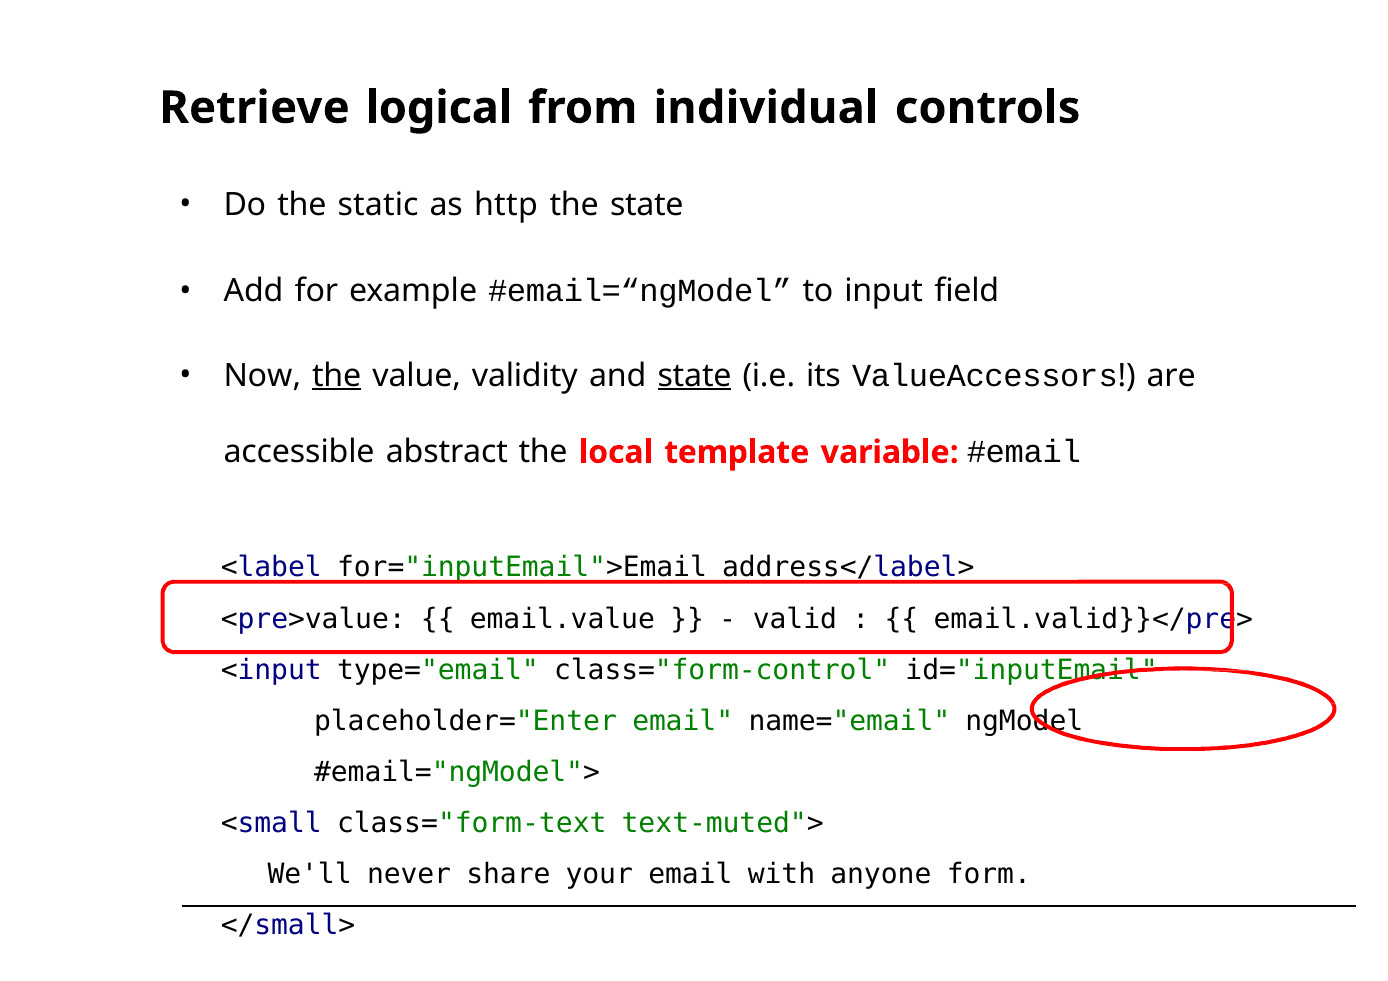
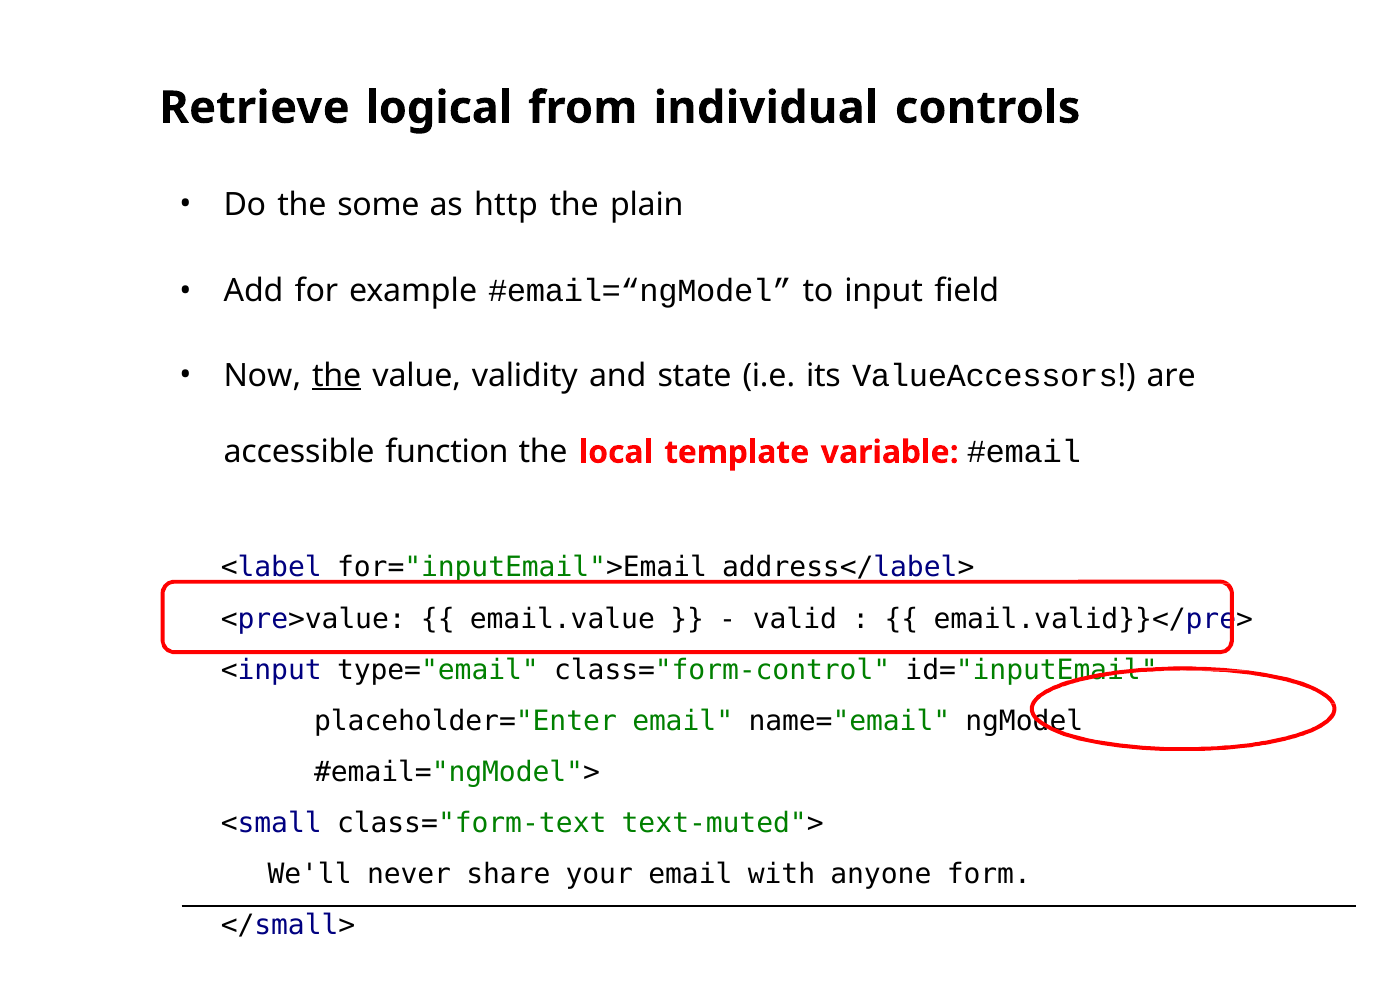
static: static -> some (378, 205)
the state: state -> plain (647, 205)
state underline: present -> none (695, 376)
abstract: abstract -> function (447, 453)
